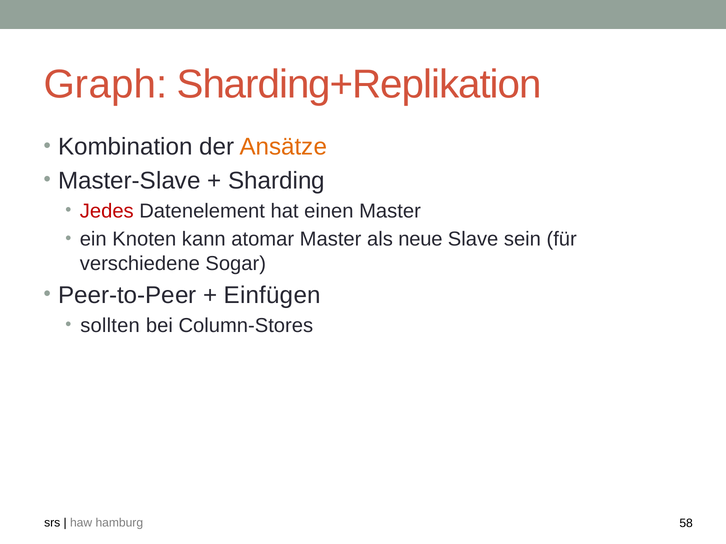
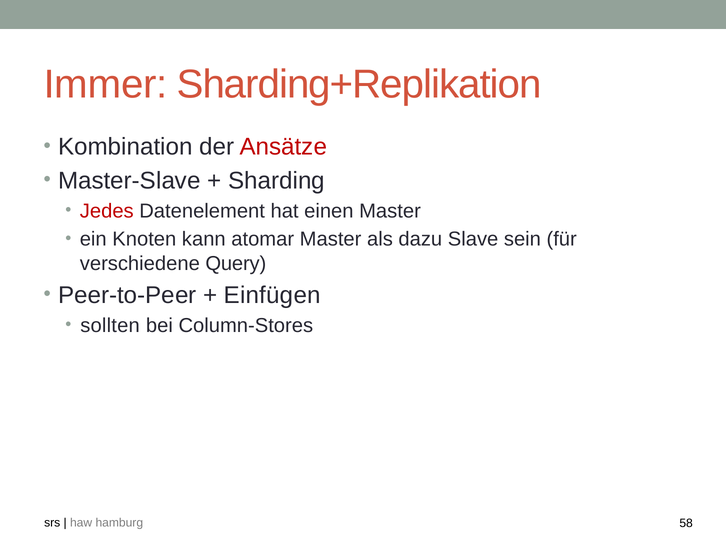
Graph: Graph -> Immer (106, 85)
Ansätze colour: orange -> red (283, 147)
neue: neue -> dazu (420, 239)
Sogar: Sogar -> Query (236, 264)
